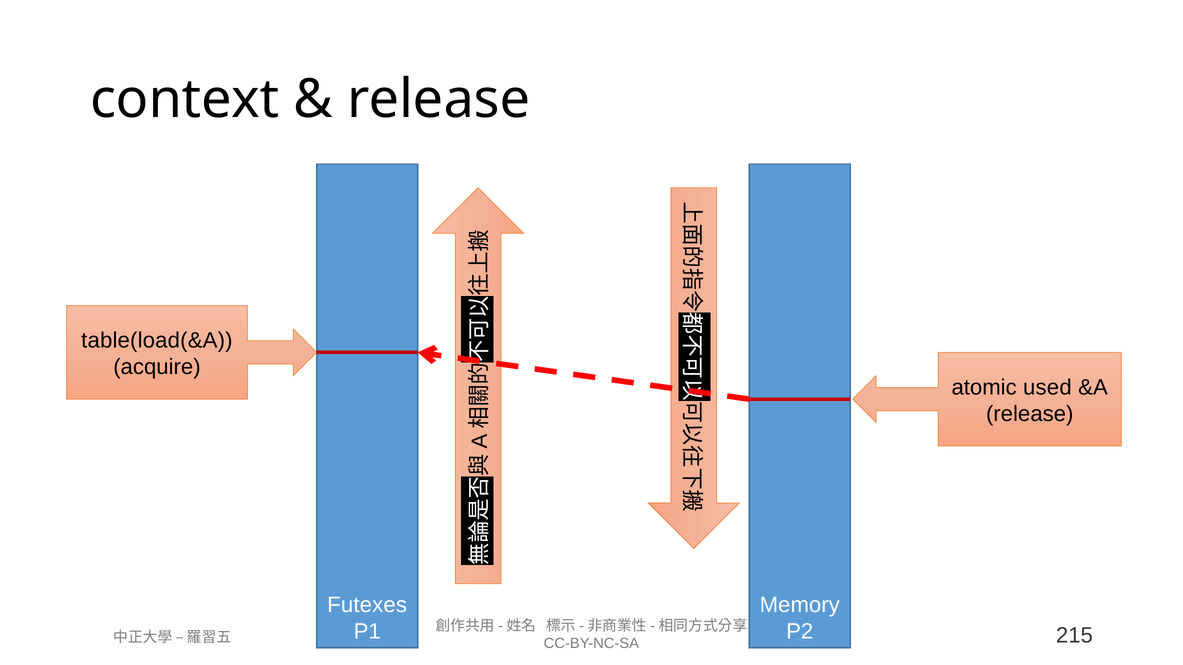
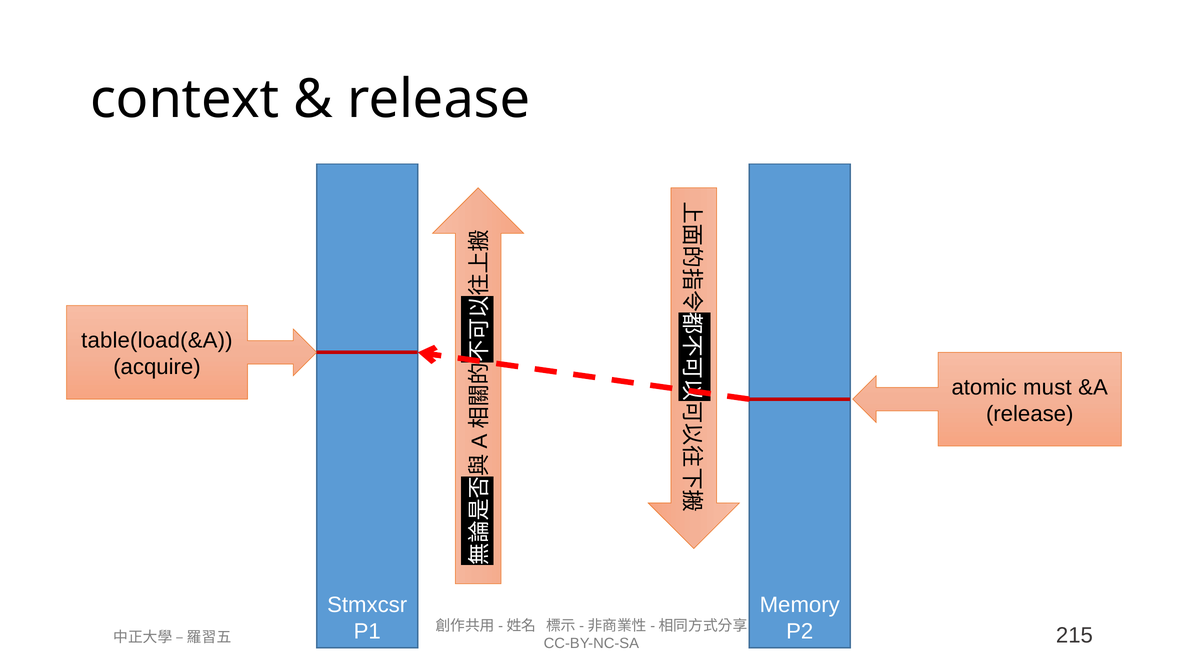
used: used -> must (1047, 388)
Futexes: Futexes -> Stmxcsr (367, 605)
